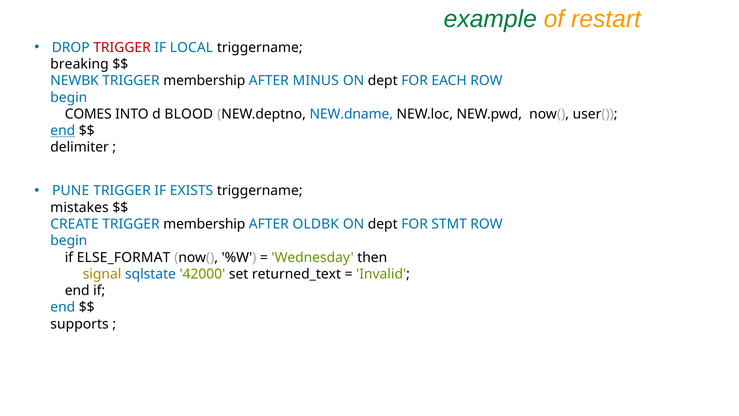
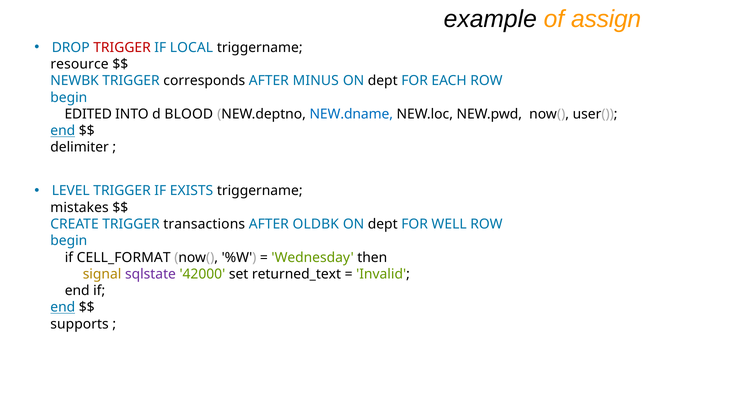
example colour: green -> black (490, 19)
restart: restart -> assign (606, 19)
breaking: breaking -> resource (80, 64)
membership: membership -> corresponds (204, 81)
COMES: COMES -> EDITED (88, 114)
PUNE: PUNE -> LEVEL (71, 191)
CREATE TRIGGER membership: membership -> transactions (204, 224)
STMT: STMT -> WELL (449, 224)
ELSE_FORMAT: ELSE_FORMAT -> CELL_FORMAT (124, 257)
sqlstate colour: blue -> purple (150, 274)
end underline: none -> present (63, 307)
